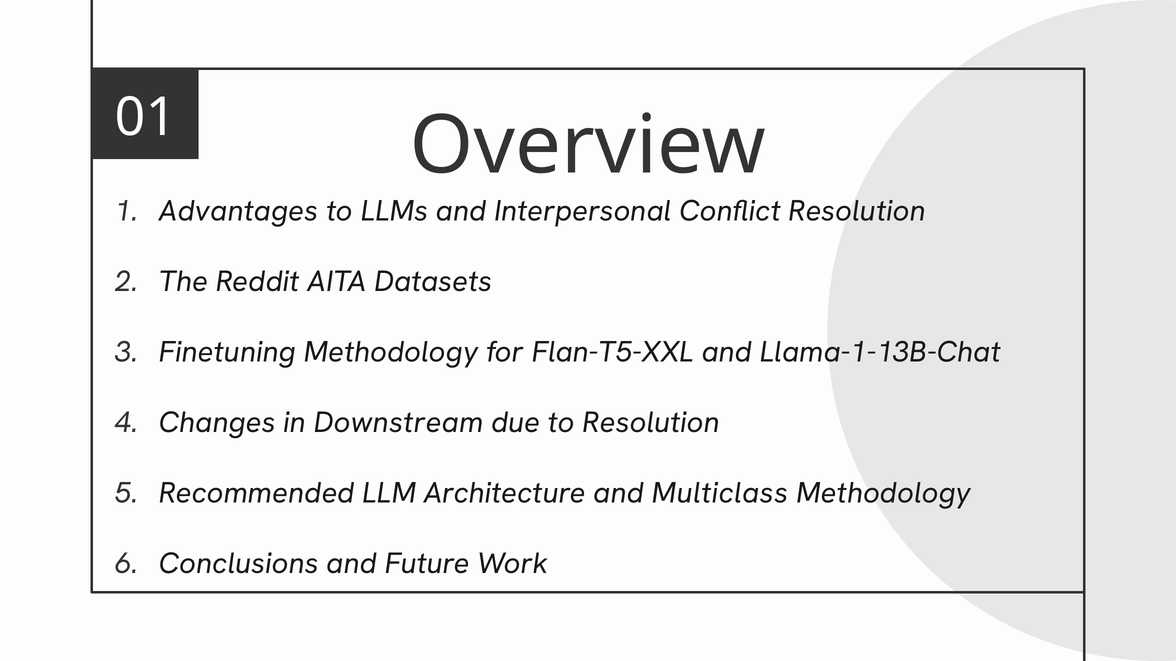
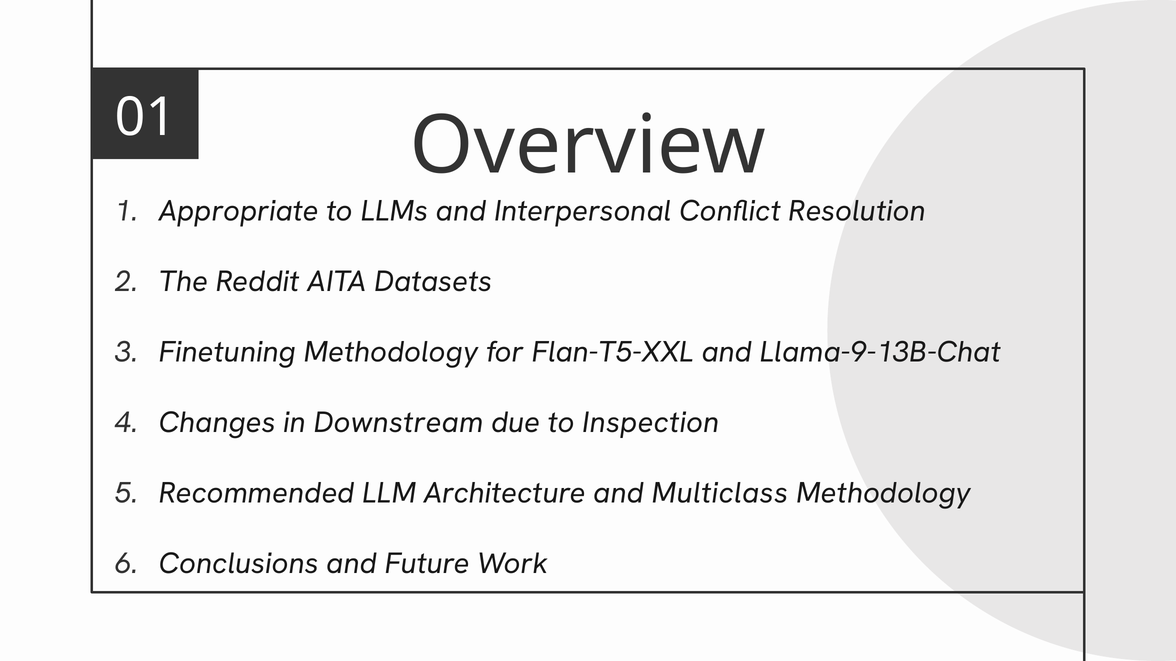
Advantages: Advantages -> Appropriate (239, 211)
Llama-1-13B-Chat: Llama-1-13B-Chat -> Llama-9-13B-Chat (880, 353)
to Resolution: Resolution -> Inspection (651, 423)
